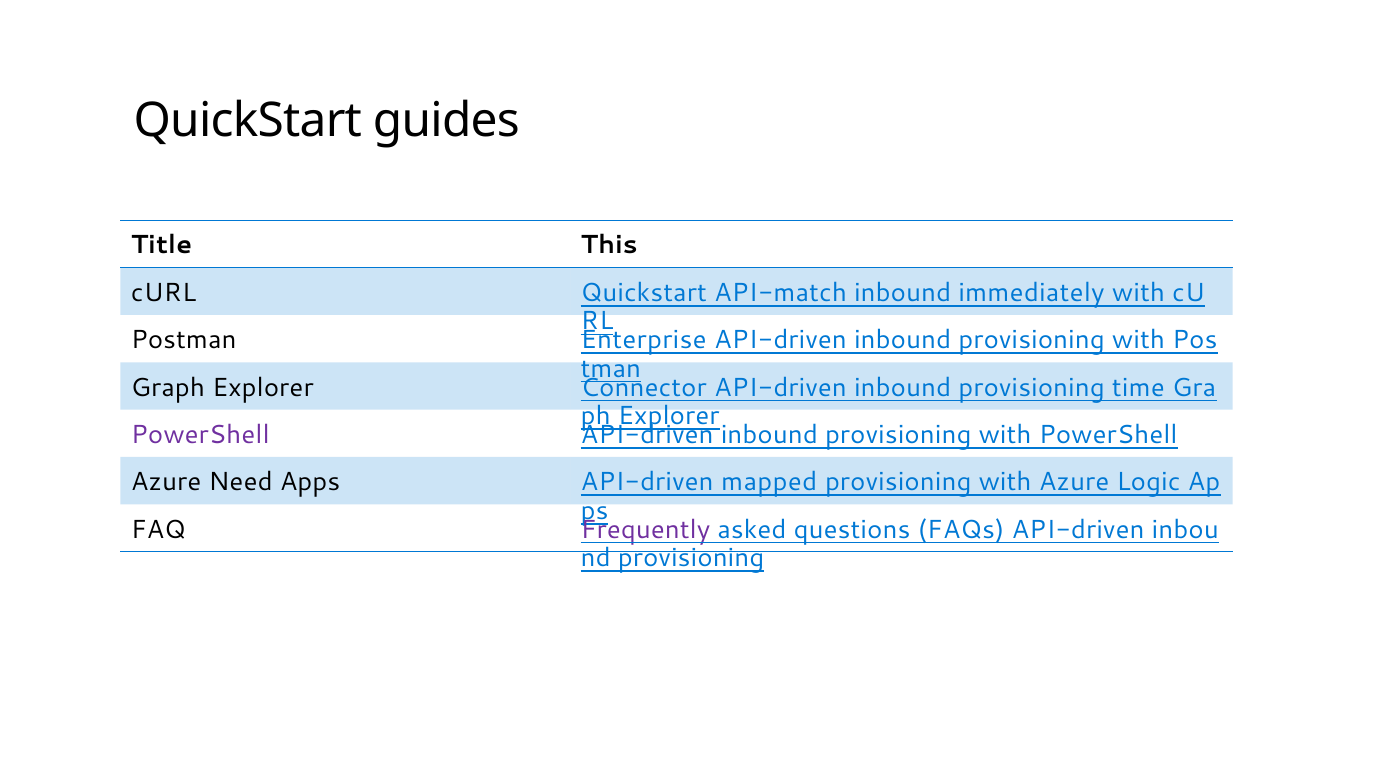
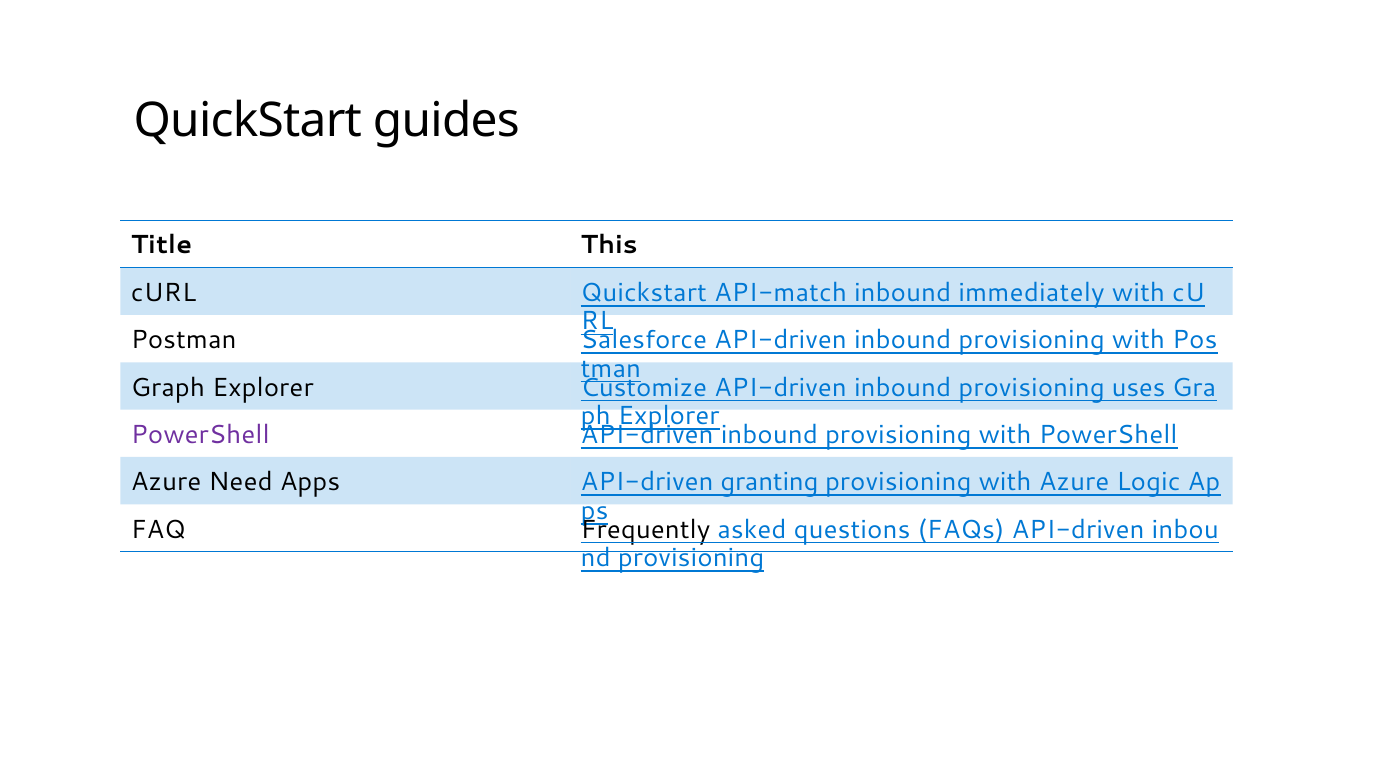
Enterprise: Enterprise -> Salesforce (644, 340)
Connector: Connector -> Customize (644, 387)
time: time -> uses (1139, 387)
mapped: mapped -> granting (769, 482)
Frequently colour: purple -> black (645, 529)
